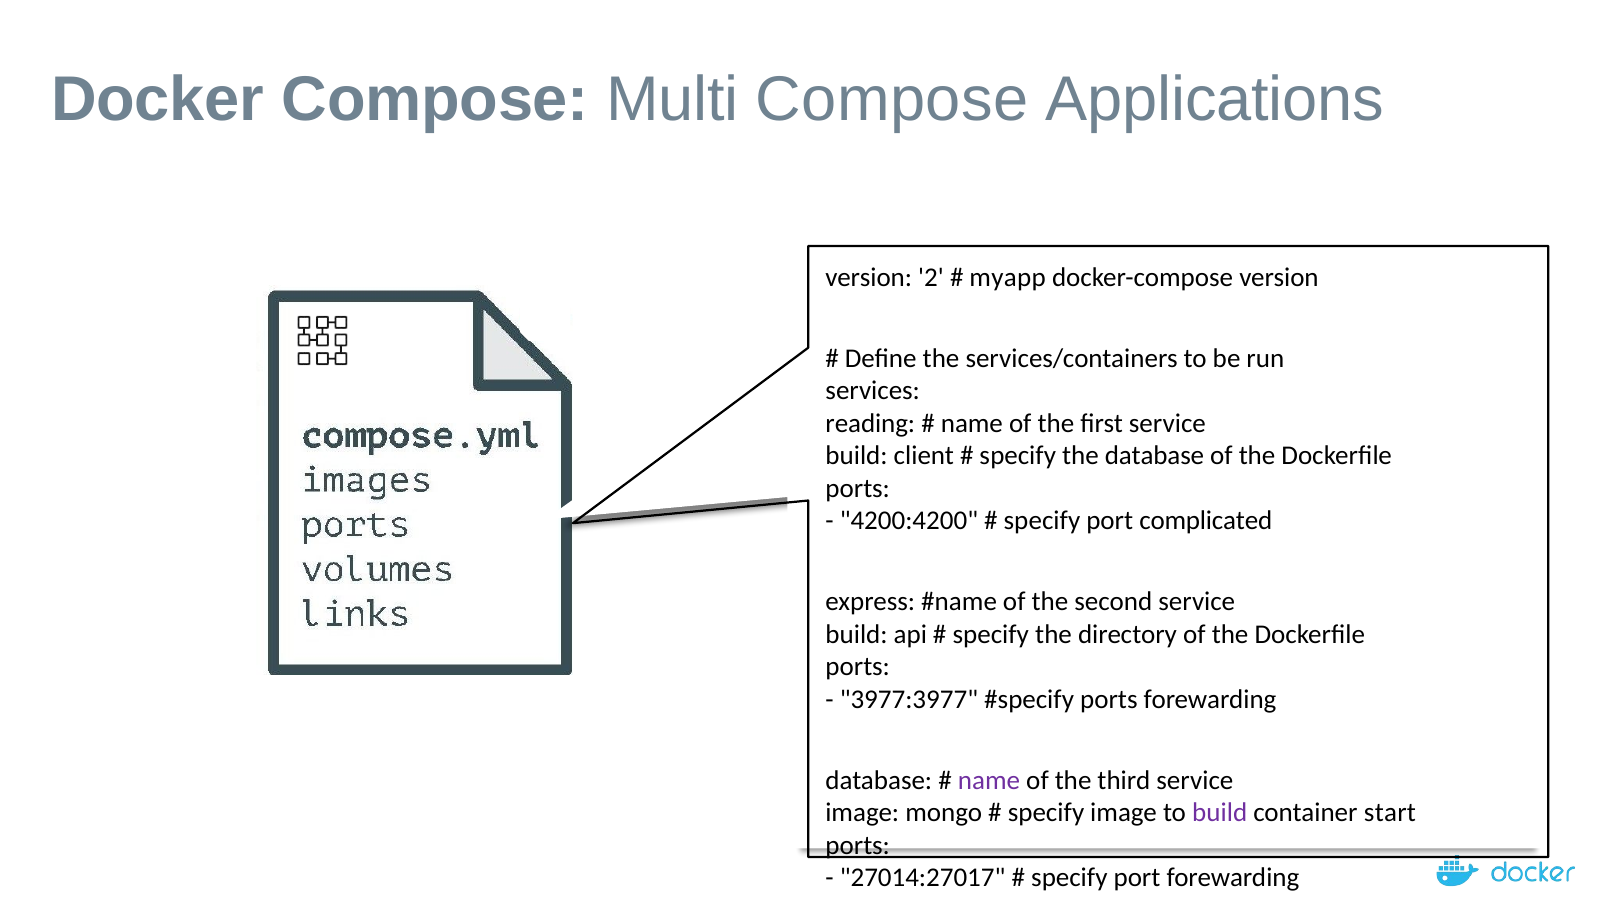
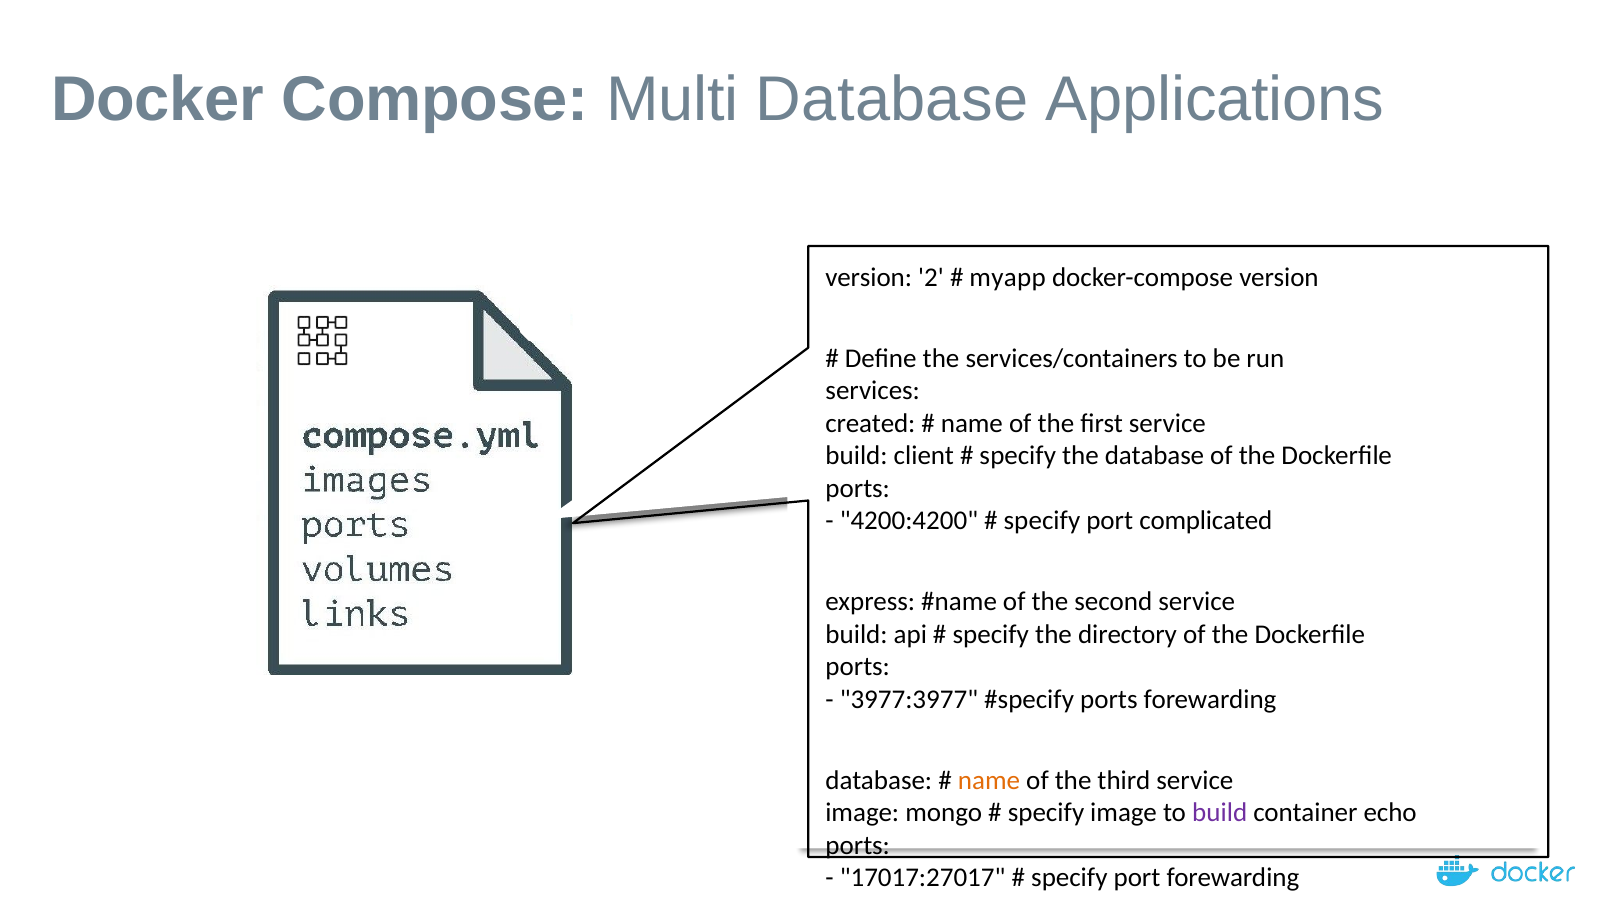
Multi Compose: Compose -> Database (892, 100)
reading: reading -> created (870, 424)
name colour: purple -> orange (989, 781)
start: start -> echo (1390, 813)
27014:27017: 27014:27017 -> 17017:27017 (923, 878)
